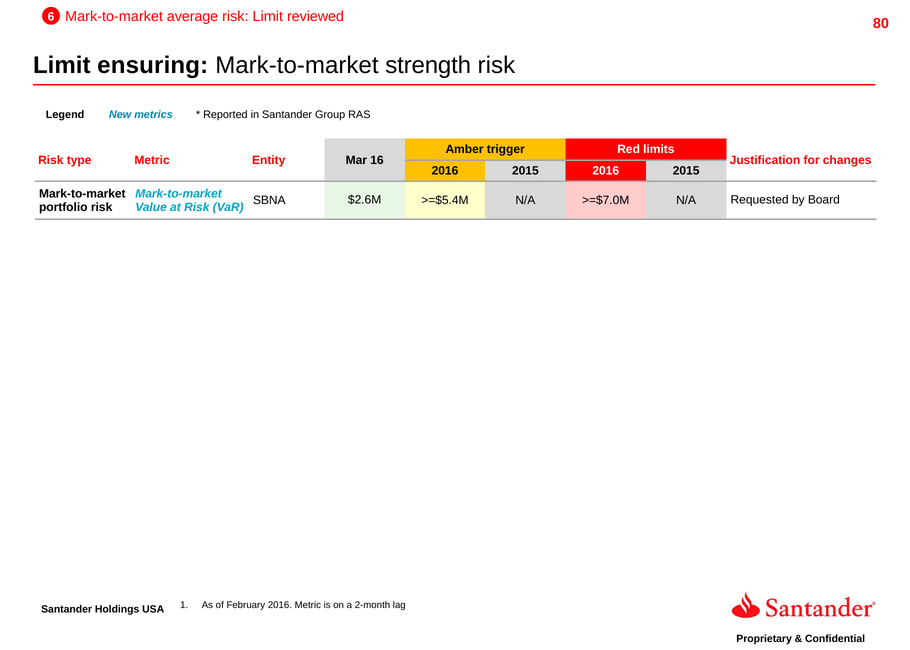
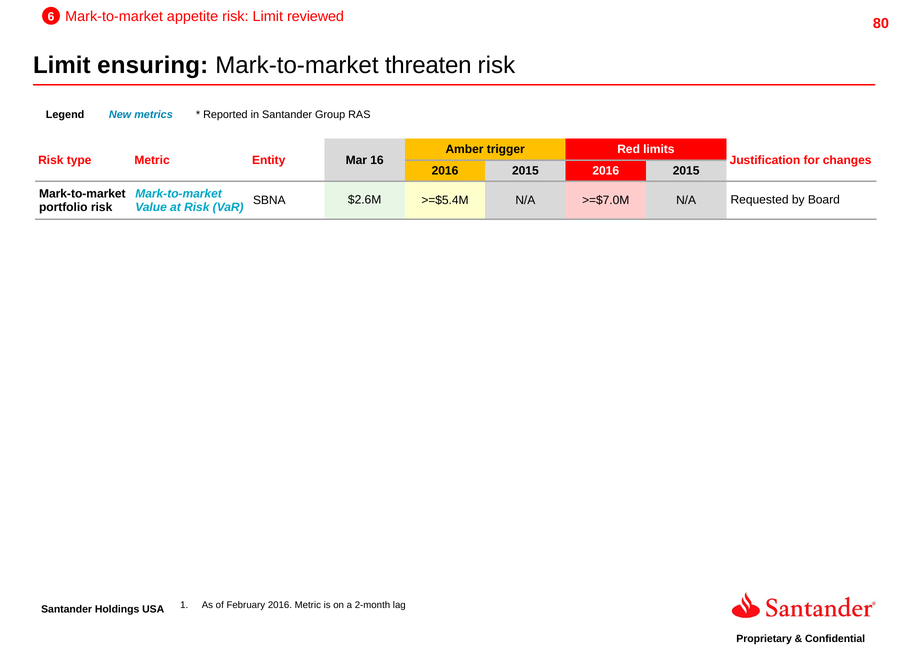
average: average -> appetite (193, 17)
strength: strength -> threaten (428, 65)
